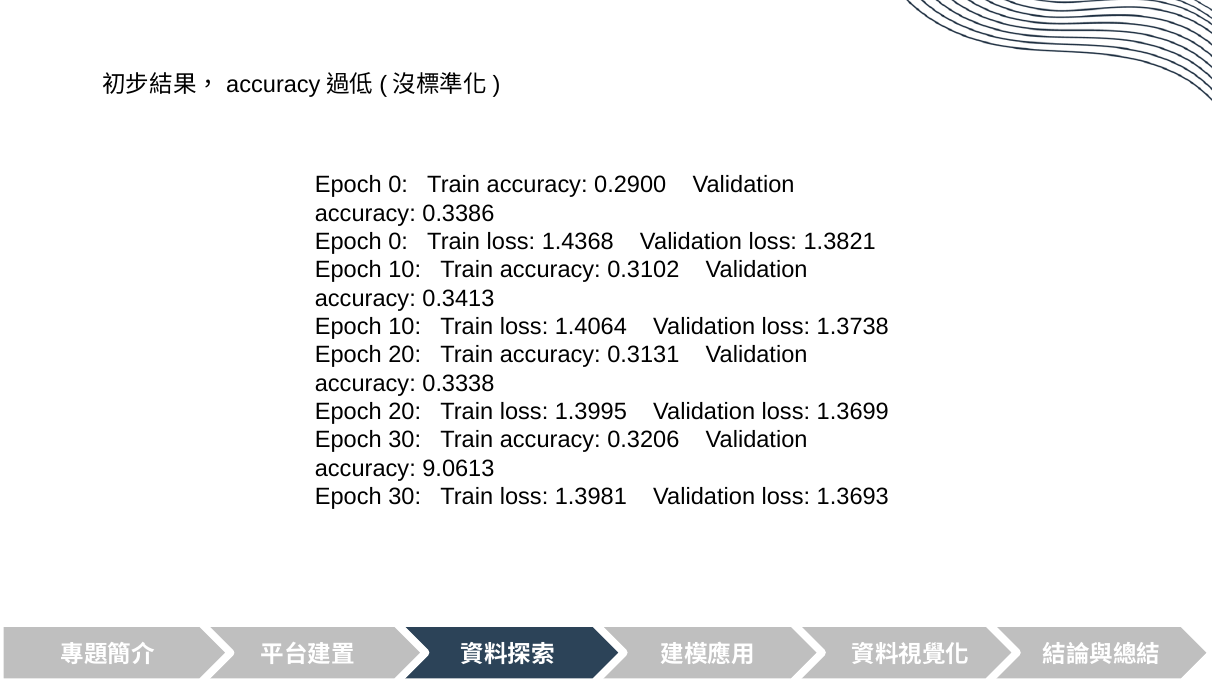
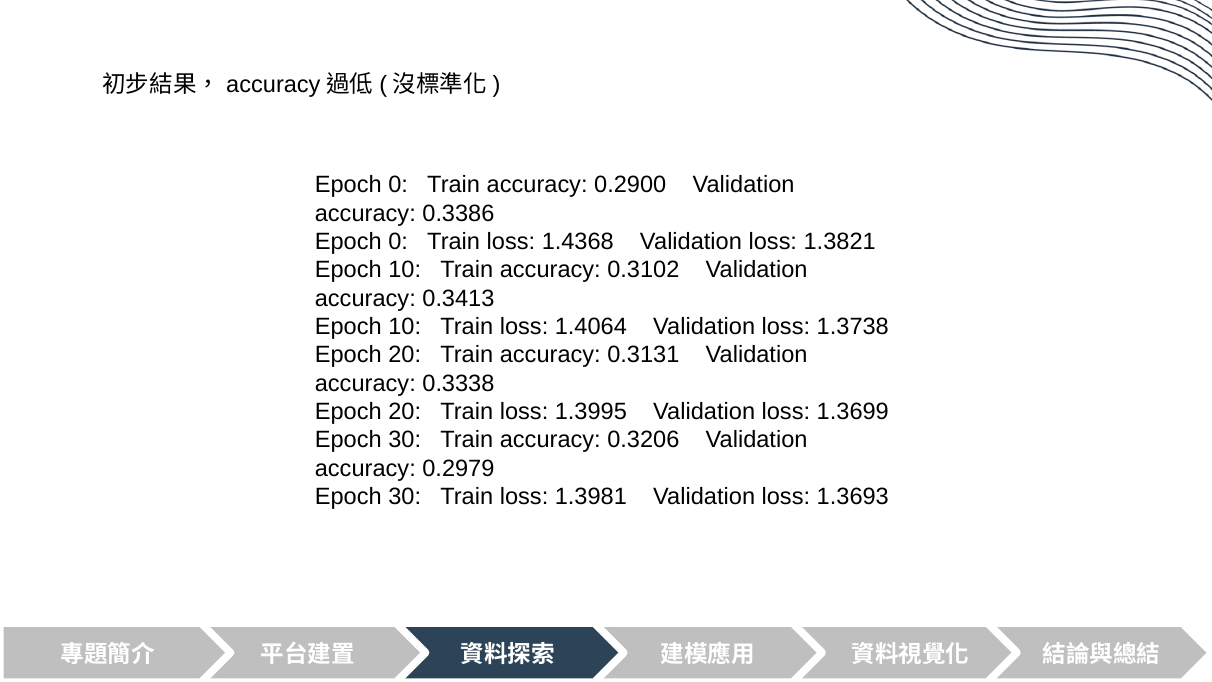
9.0613: 9.0613 -> 0.2979 (458, 468)
